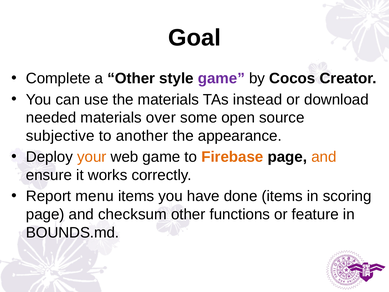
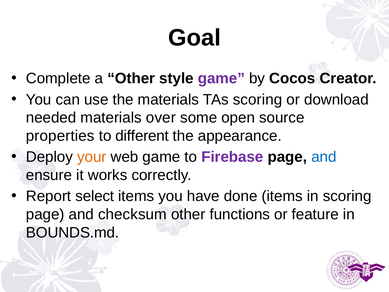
TAs instead: instead -> scoring (257, 99)
subjective: subjective -> properties (60, 136)
another: another -> different (142, 136)
Firebase colour: orange -> purple (232, 157)
and colour: orange -> blue (324, 157)
menu: menu -> select (95, 196)
